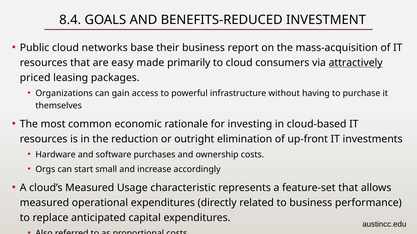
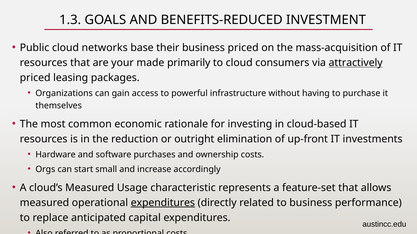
8.4: 8.4 -> 1.3 (70, 20)
business report: report -> priced (243, 48)
easy: easy -> your (122, 63)
expenditures underline: none -> present (163, 203)
